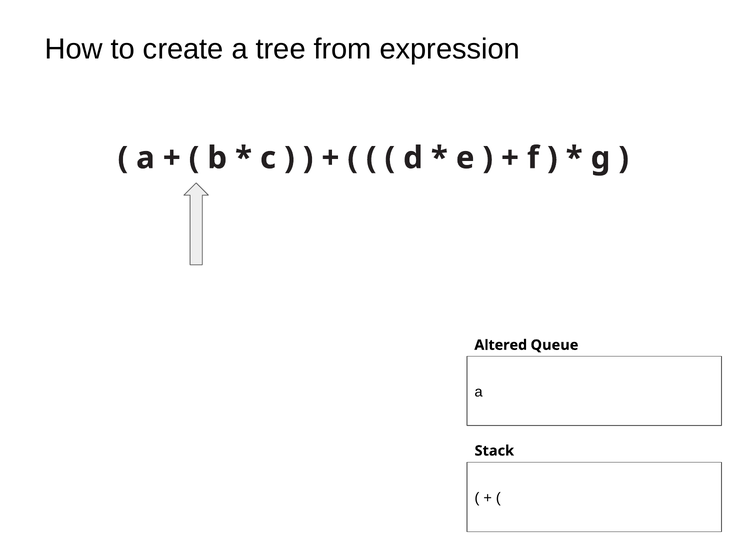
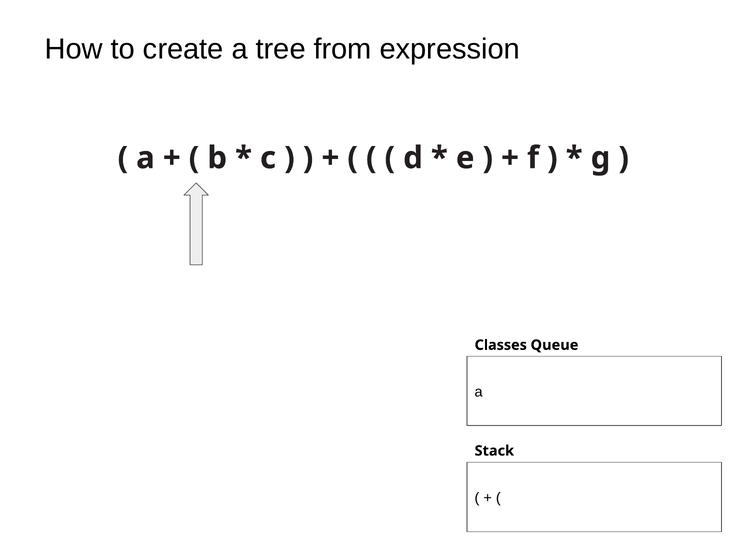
Altered: Altered -> Classes (501, 345)
